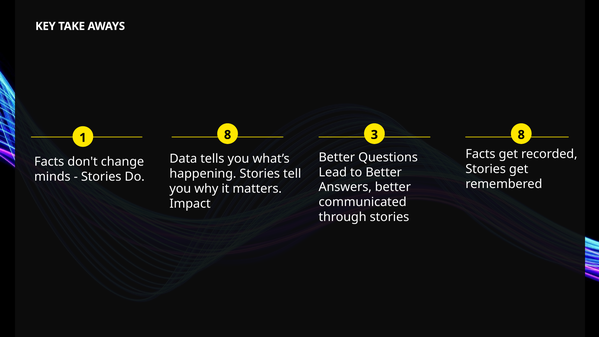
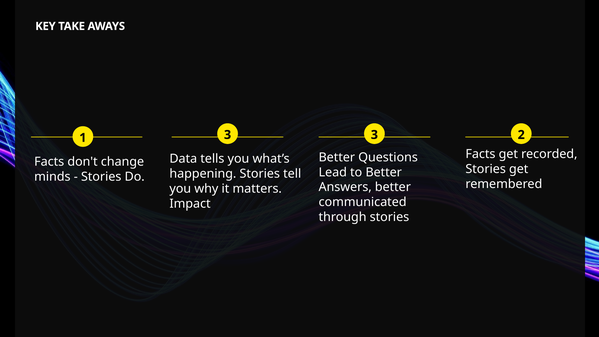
1 8: 8 -> 3 (228, 135)
3 8: 8 -> 2 (521, 135)
